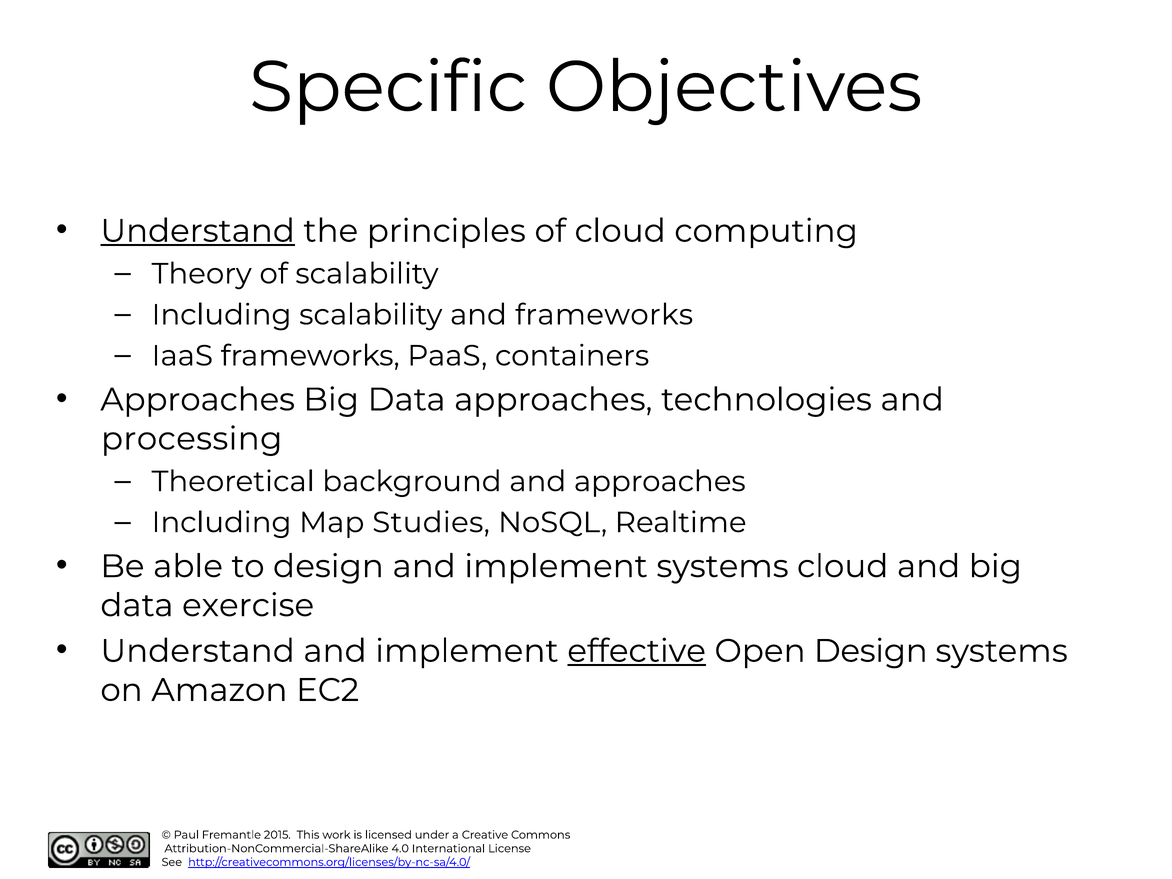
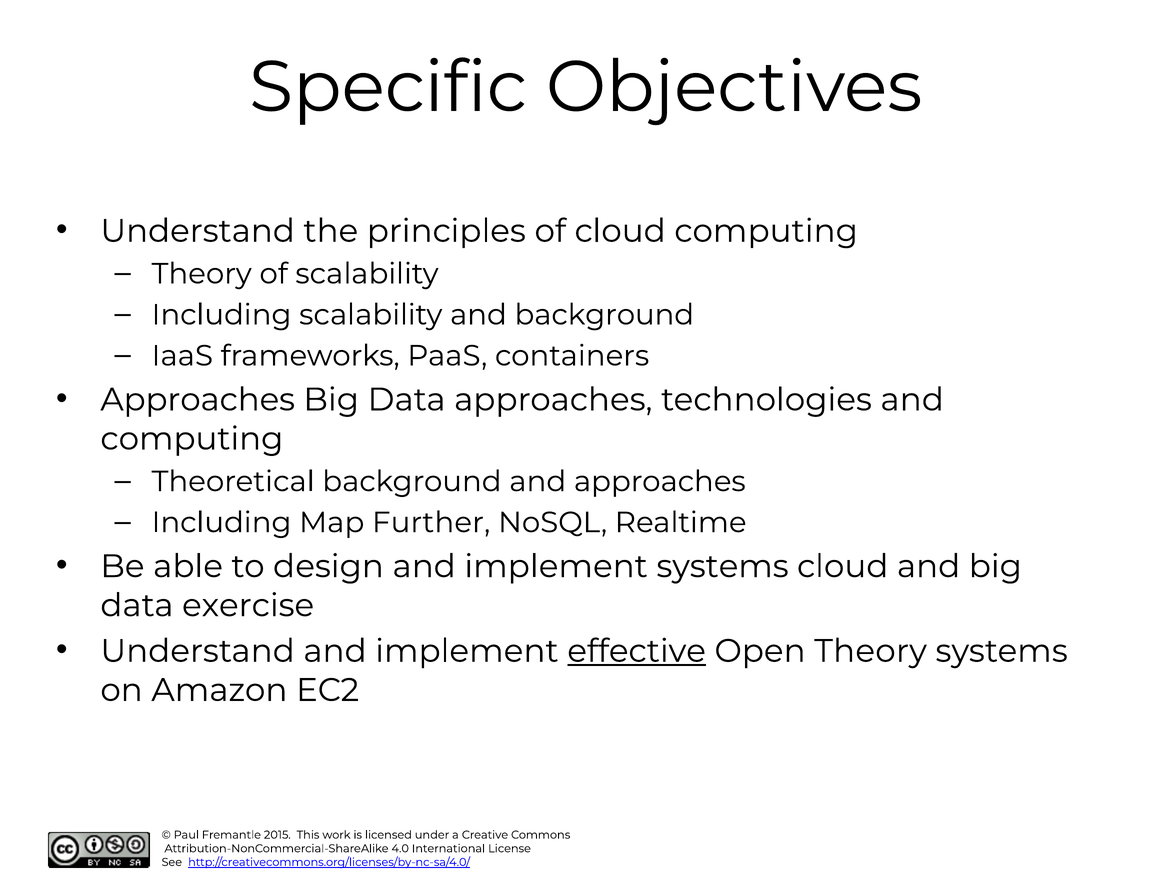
Understand underline: present -> none (198, 231)
and frameworks: frameworks -> background (604, 315)
processing: processing -> computing (192, 439)
Studies: Studies -> Further (431, 523)
Open Design: Design -> Theory (871, 651)
